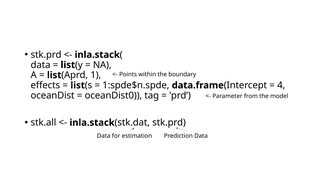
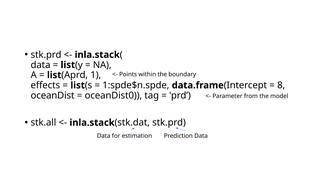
4: 4 -> 8 (281, 85)
